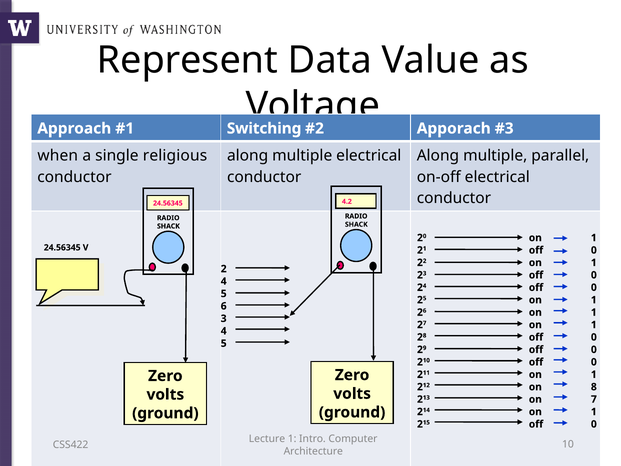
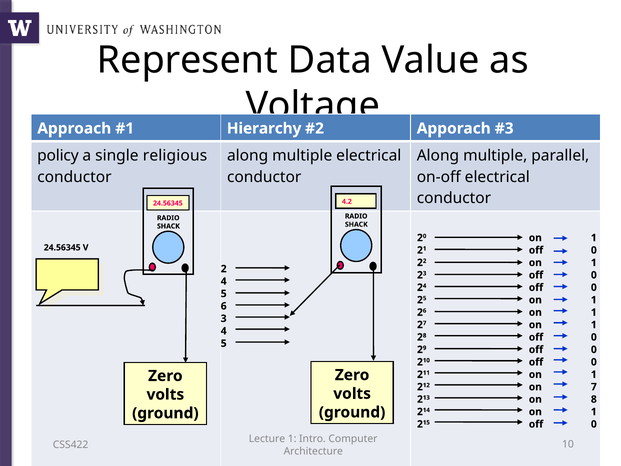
Switching: Switching -> Hierarchy (264, 128)
when: when -> policy (58, 156)
8: 8 -> 7 (594, 387)
7: 7 -> 8 (594, 399)
